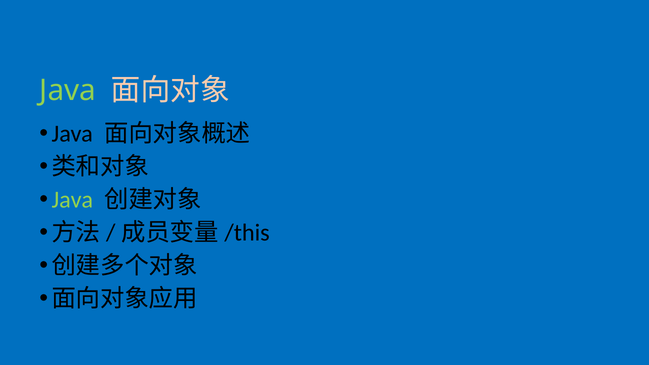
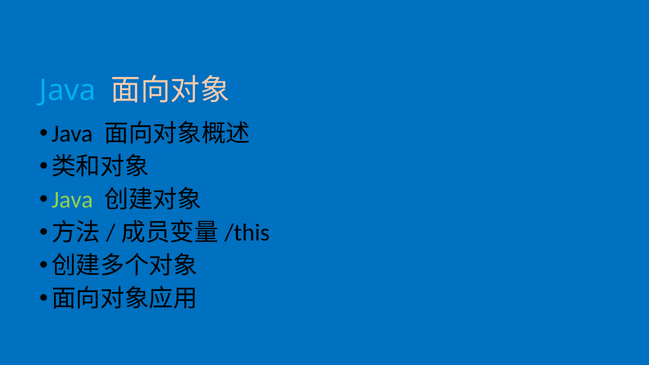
Java colour: light green -> light blue (68, 90)
